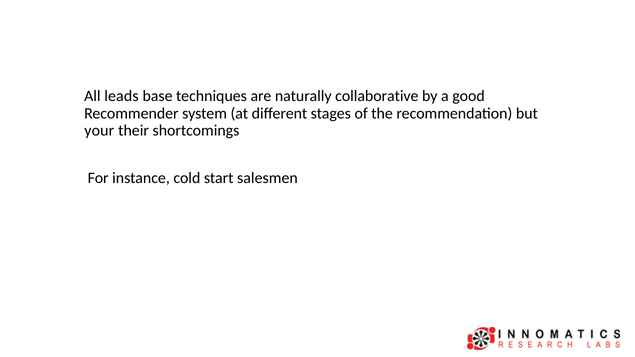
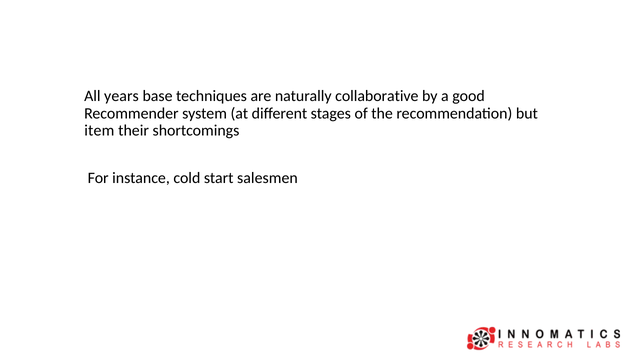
leads: leads -> years (121, 96)
your: your -> item (99, 130)
